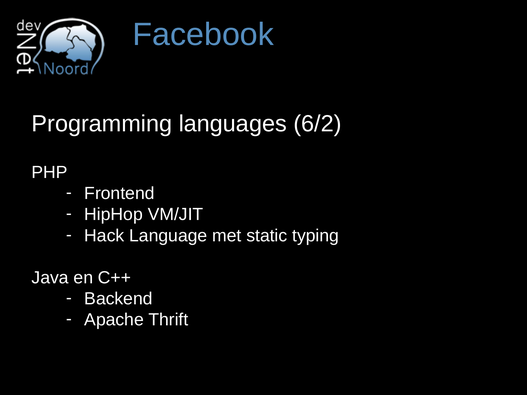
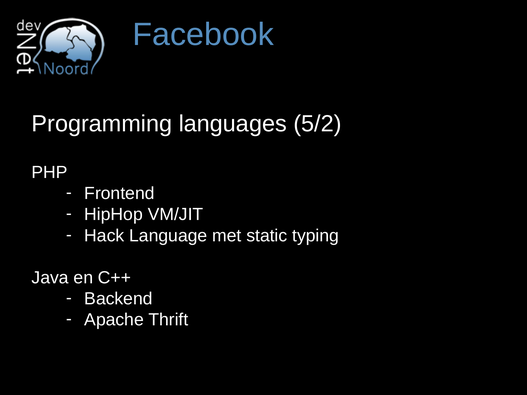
6/2: 6/2 -> 5/2 (317, 124)
